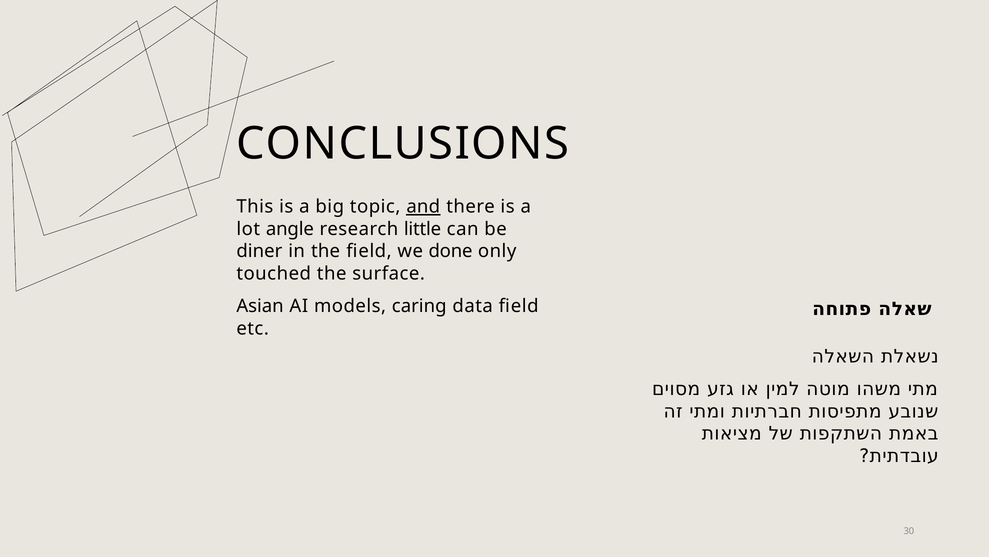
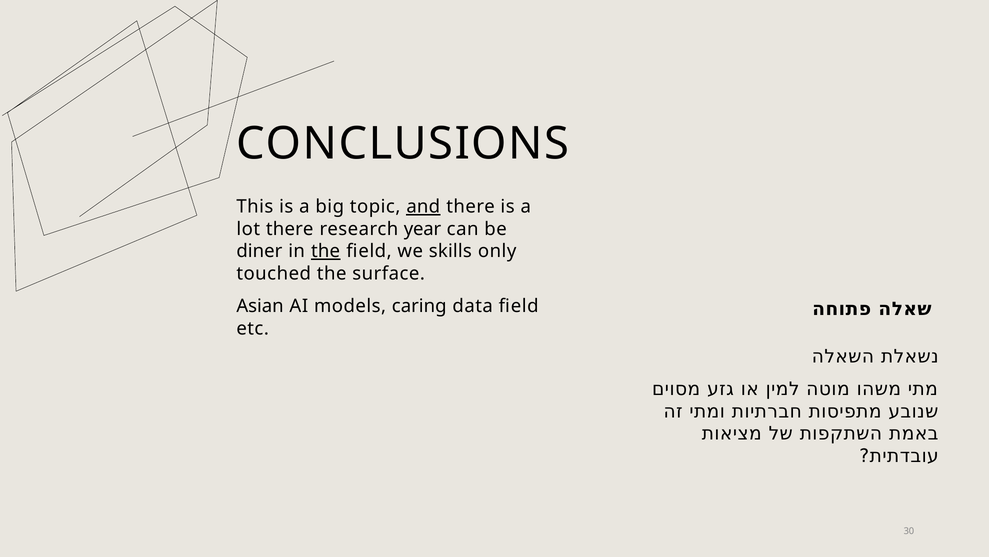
lot angle: angle -> there (290, 229)
little: little -> year (423, 229)
the underline: none -> present (326, 251)
done: done -> skills (450, 251)
